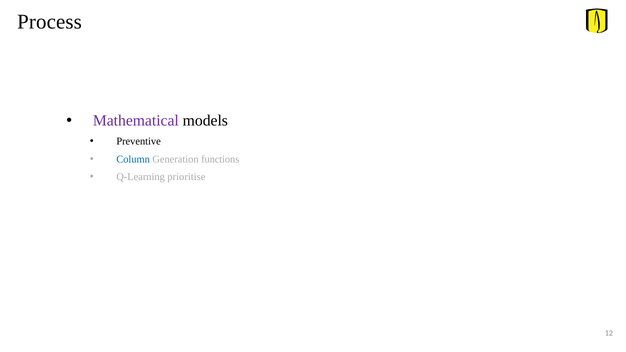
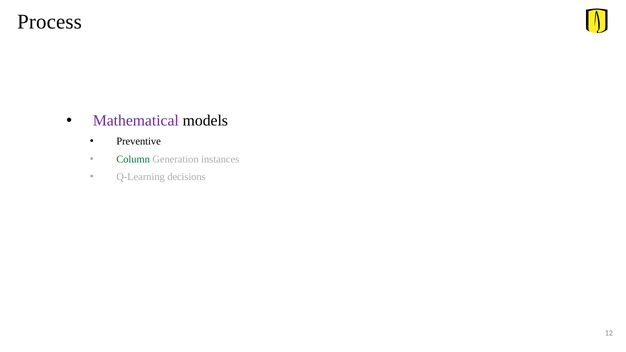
Column colour: blue -> green (133, 159)
functions: functions -> instances (220, 159)
prioritise: prioritise -> decisions (186, 177)
